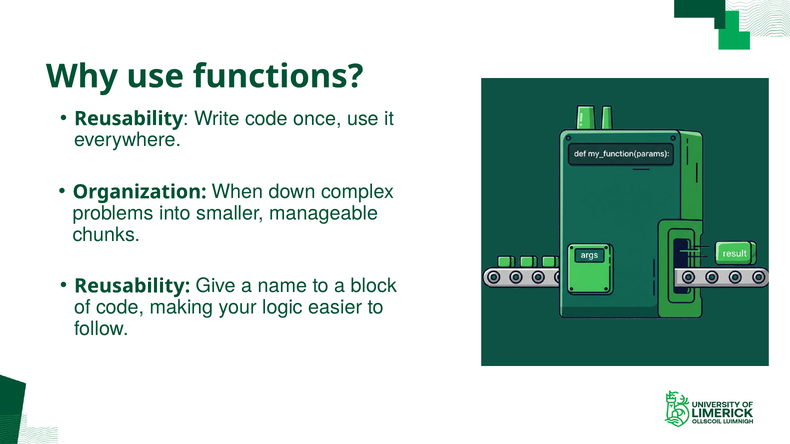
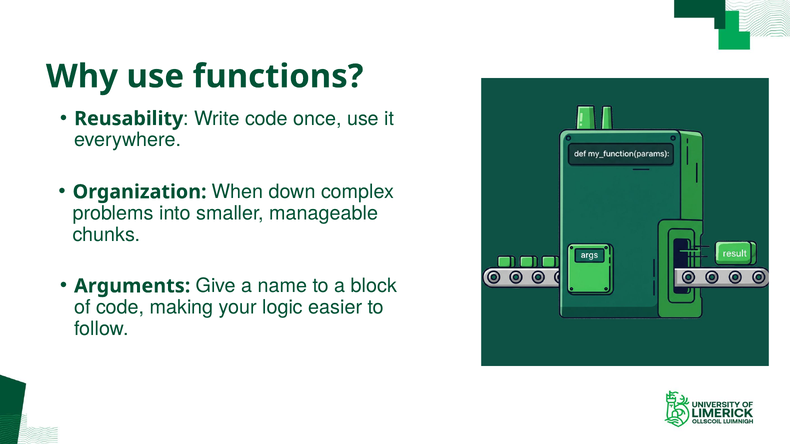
Reusability: Reusability -> Arguments (132, 286)
